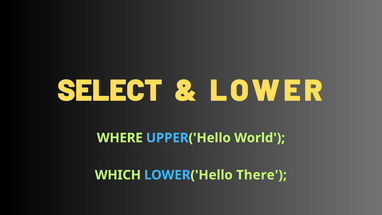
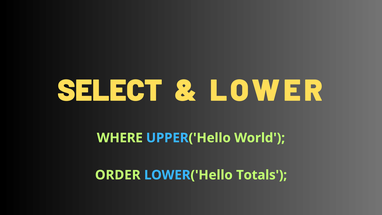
WHICH: WHICH -> ORDER (118, 175)
There: There -> Totals (262, 175)
